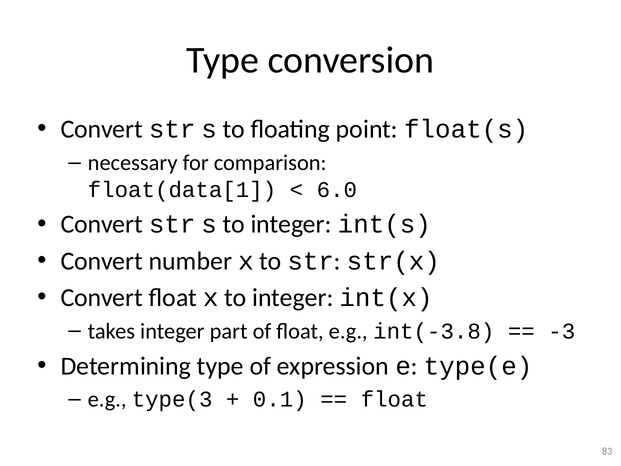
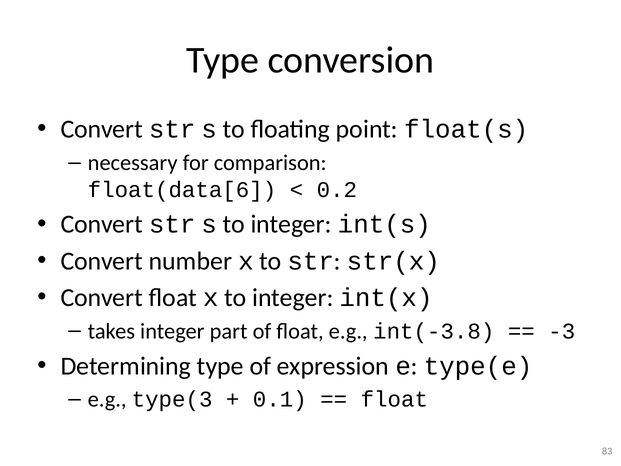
float(data[1: float(data[1 -> float(data[6 (182, 190)
6.0: 6.0 -> 0.2 (337, 190)
